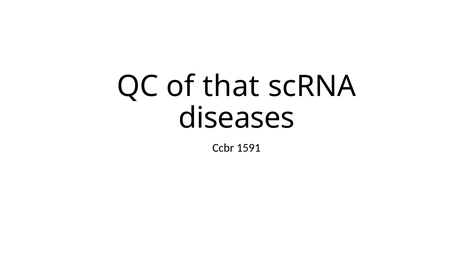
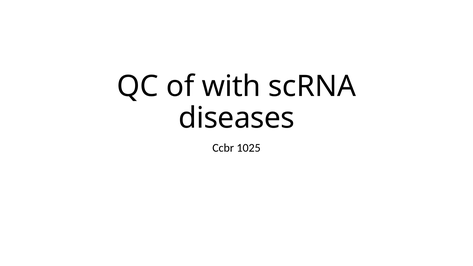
that: that -> with (231, 86)
1591: 1591 -> 1025 (249, 148)
